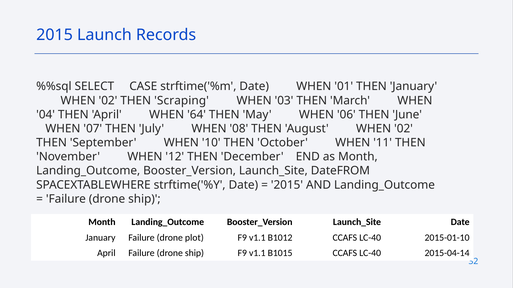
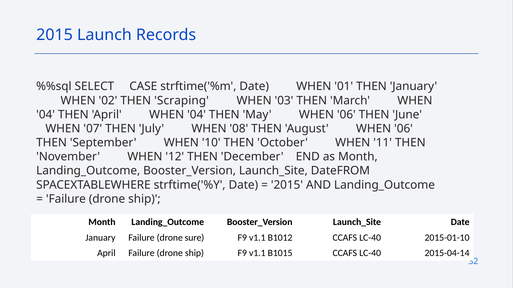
April WHEN 64: 64 -> 04 (197, 115)
August WHEN 02: 02 -> 06 (404, 129)
plot: plot -> sure (194, 238)
